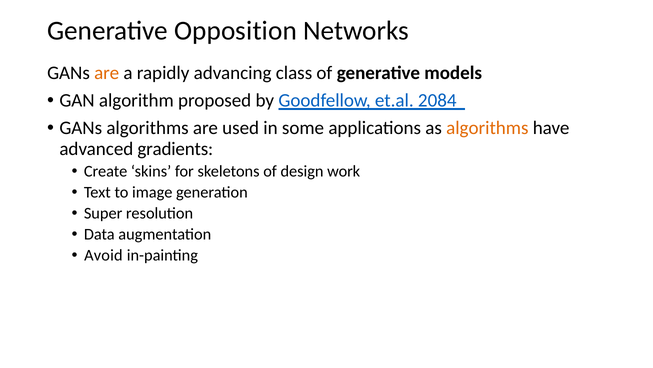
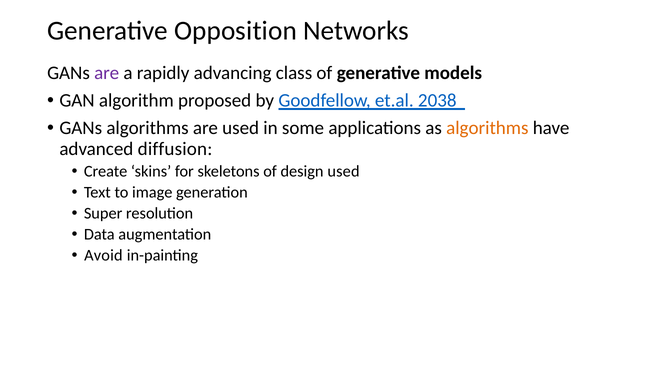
are colour: orange -> purple (107, 73)
2084: 2084 -> 2038 (437, 100)
gradients: gradients -> diffusion (175, 148)
design work: work -> used (344, 171)
